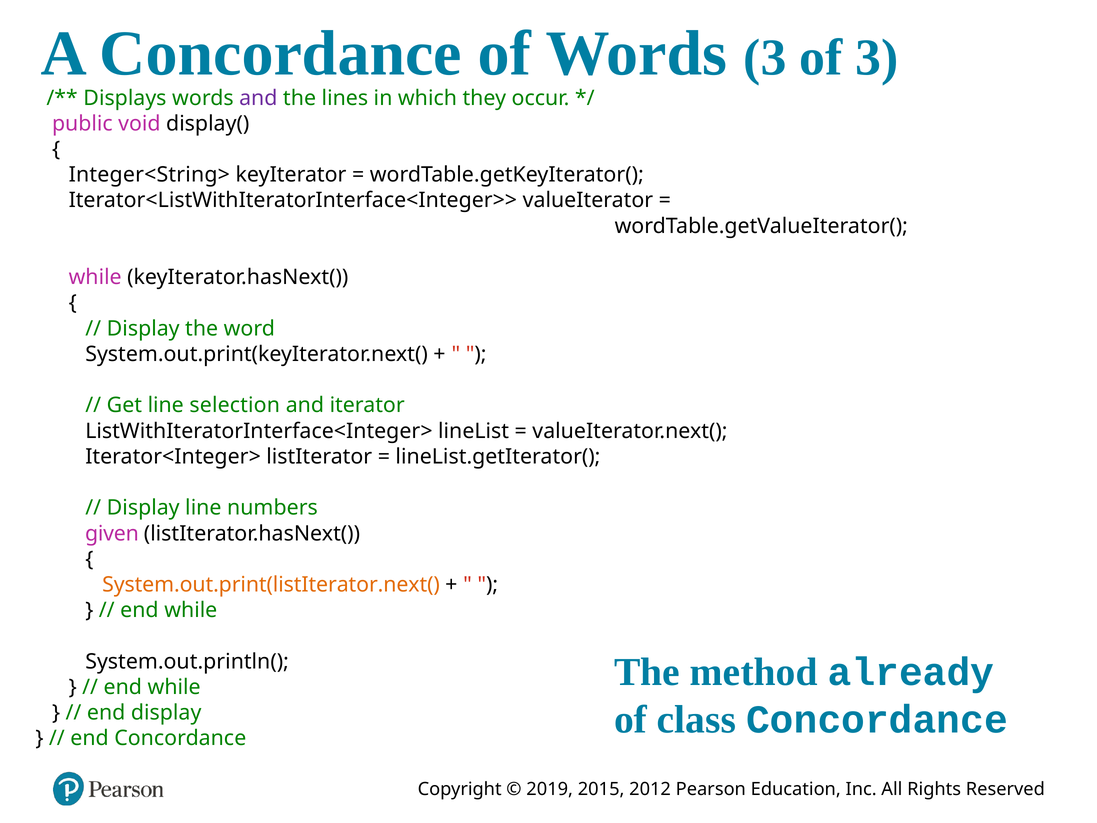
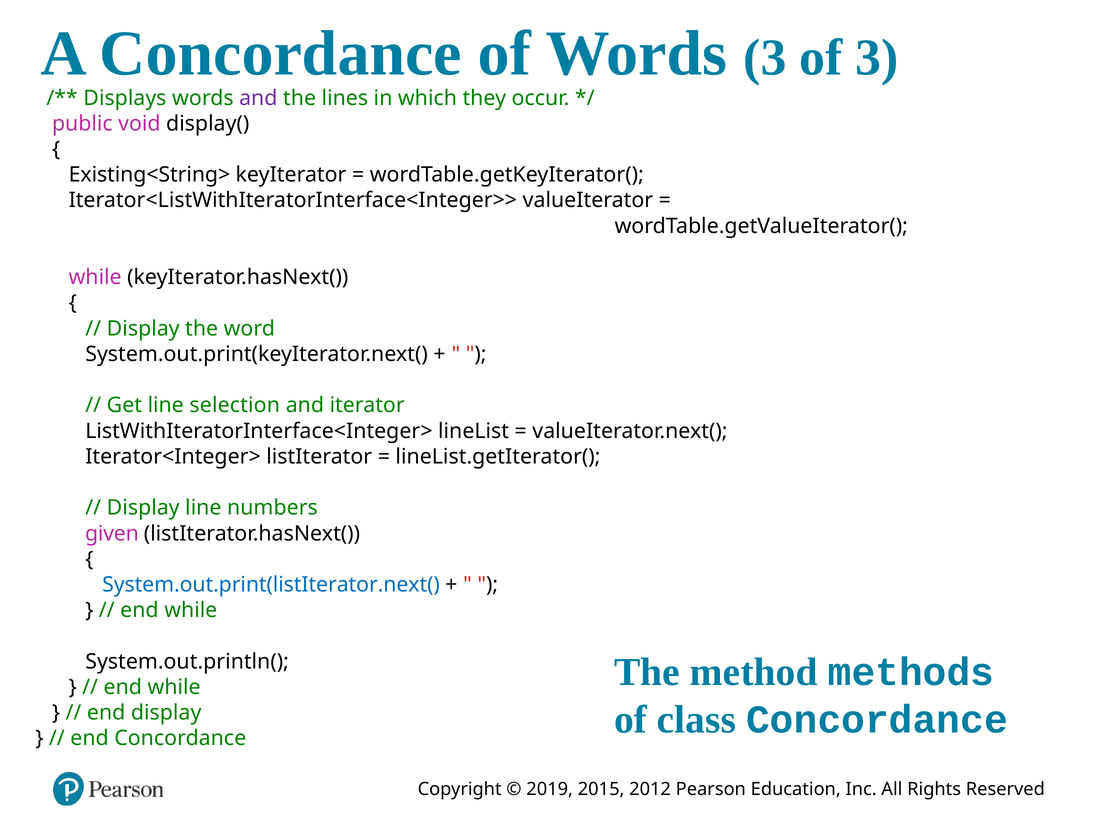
Integer<String>: Integer<String> -> Existing<String> (149, 175)
System.out.print(listIterator.next( colour: orange -> blue (271, 585)
already: already -> methods (911, 672)
